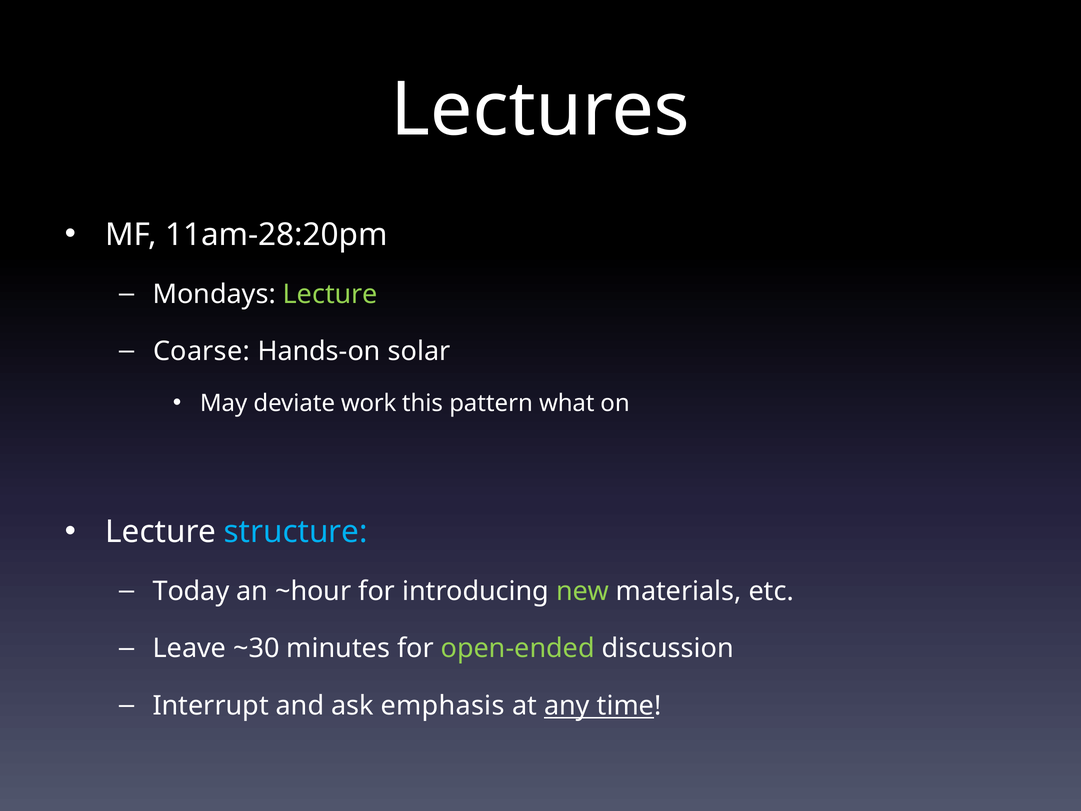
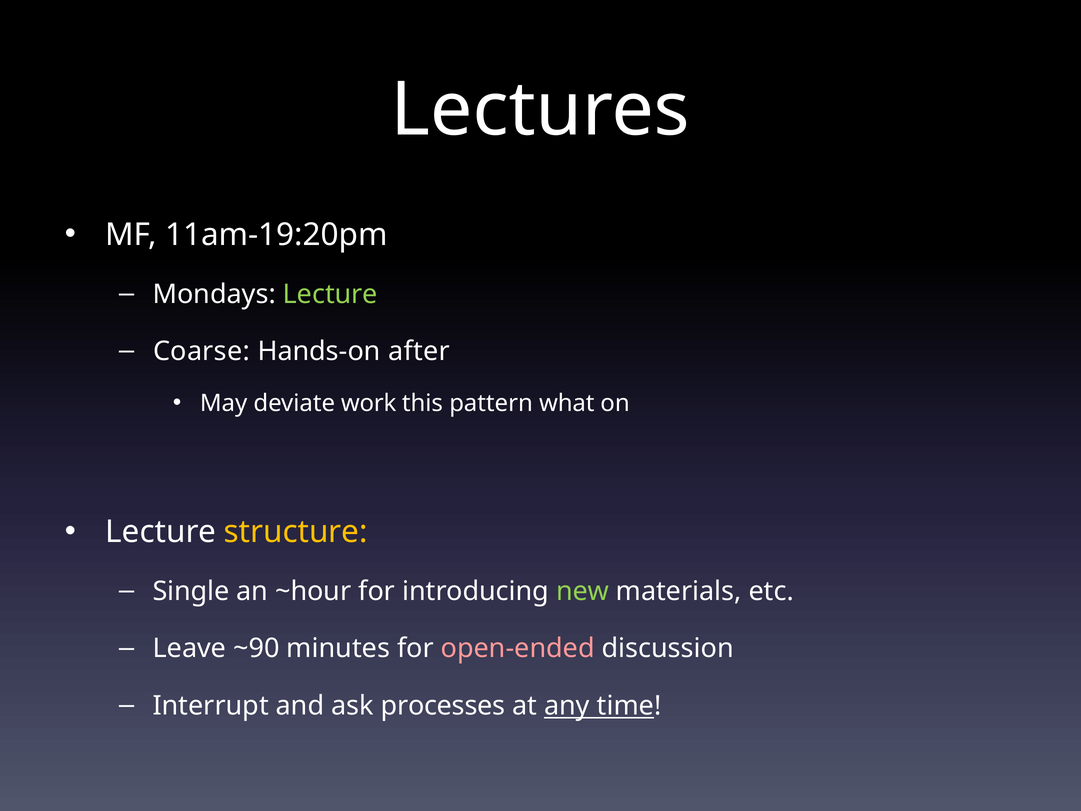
11am-28:20pm: 11am-28:20pm -> 11am-19:20pm (276, 235)
solar: solar -> after (419, 351)
structure colour: light blue -> yellow (296, 532)
Today: Today -> Single (191, 591)
~30: ~30 -> ~90 (256, 648)
open-ended colour: light green -> pink (518, 648)
emphasis: emphasis -> processes (443, 705)
